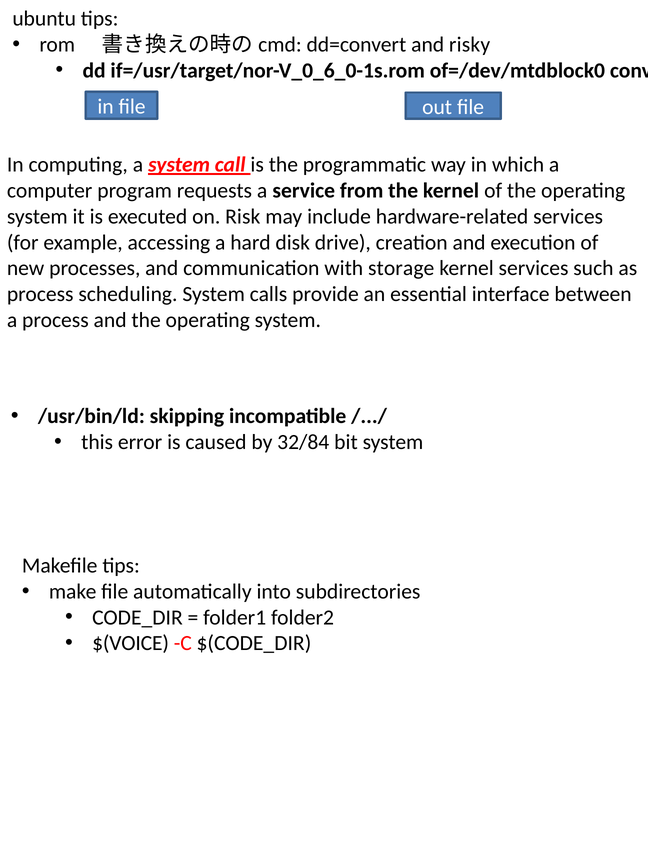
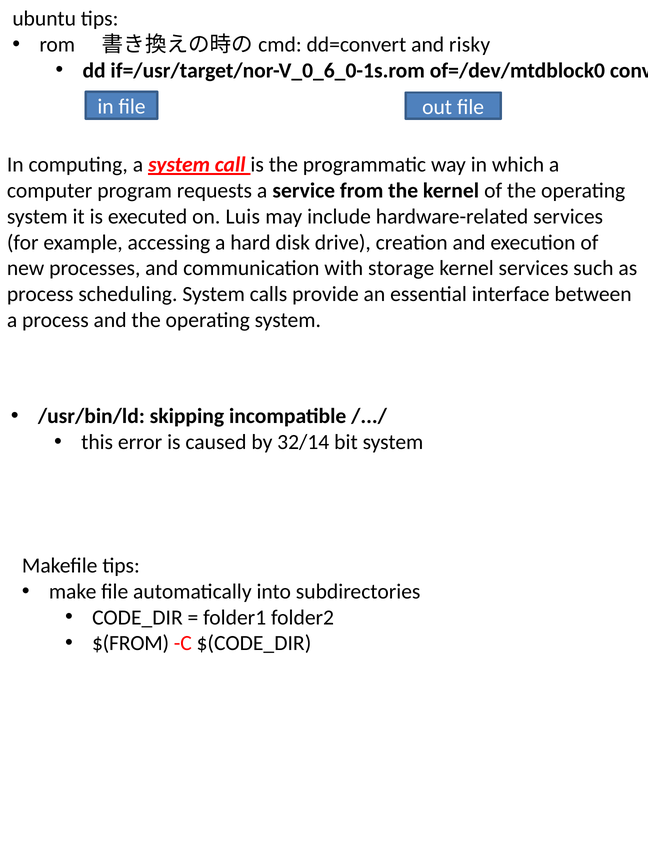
Risk: Risk -> Luis (243, 217)
32/84: 32/84 -> 32/14 (303, 443)
$(VOICE: $(VOICE -> $(FROM (131, 644)
